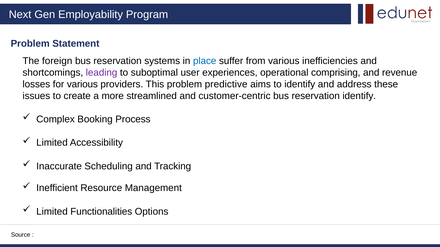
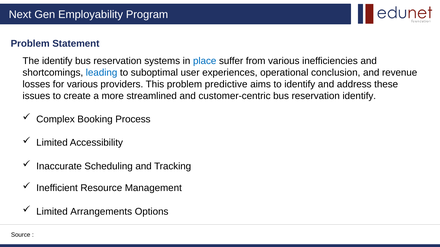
The foreign: foreign -> identify (57, 61)
leading colour: purple -> blue (102, 73)
comprising: comprising -> conclusion (336, 73)
Functionalities: Functionalities -> Arrangements (101, 212)
